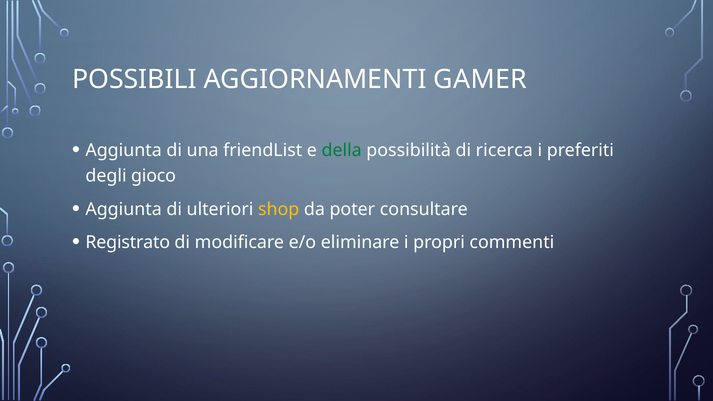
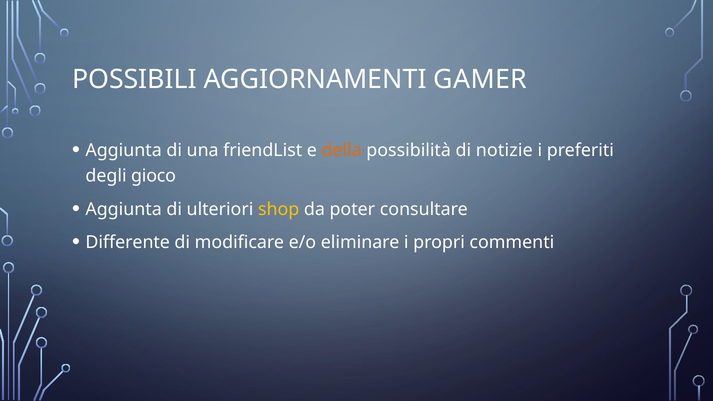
della colour: green -> orange (342, 150)
ricerca: ricerca -> notizie (504, 150)
Registrato: Registrato -> Differente (128, 242)
